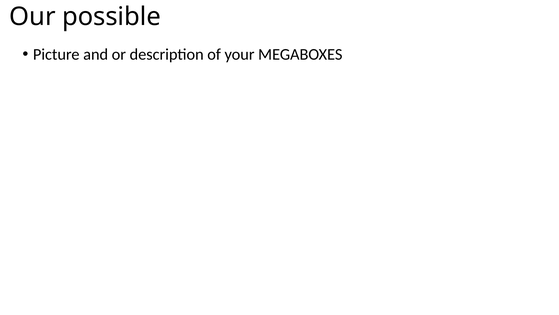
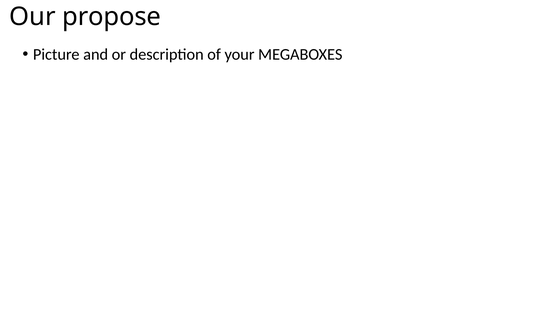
possible: possible -> propose (112, 17)
